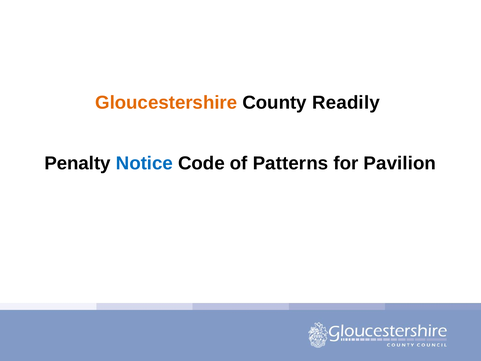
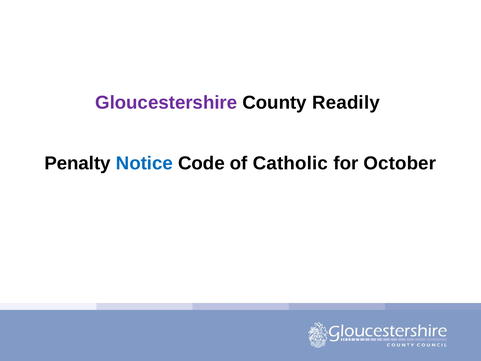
Gloucestershire colour: orange -> purple (166, 102)
Patterns: Patterns -> Catholic (290, 163)
Pavilion: Pavilion -> October (400, 163)
